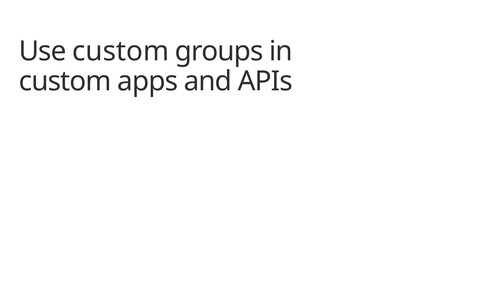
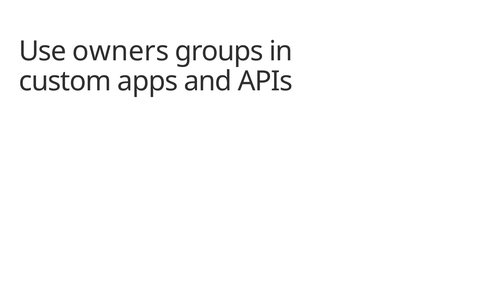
Use custom: custom -> owners (121, 51)
